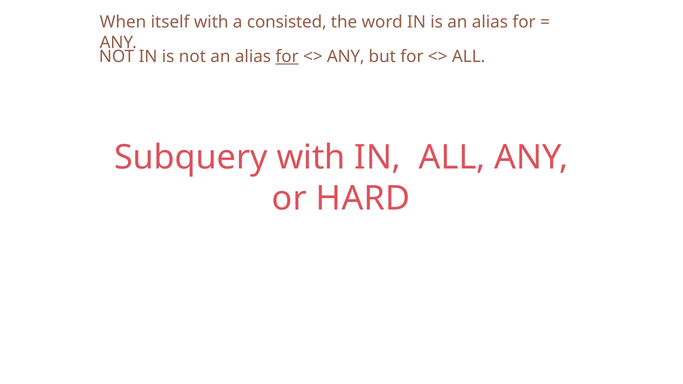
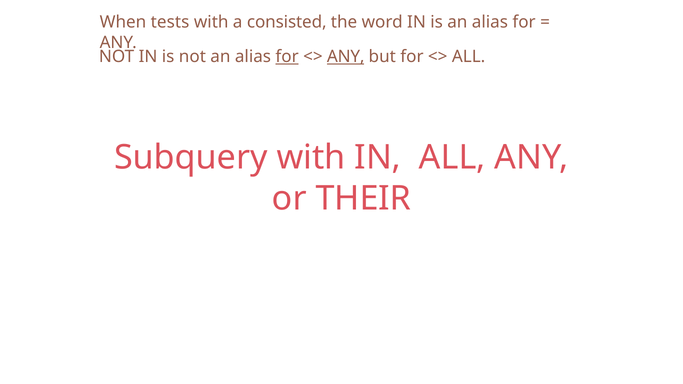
itself: itself -> tests (170, 22)
ANY underline: none -> present (346, 57)
HARD: HARD -> THEIR (363, 199)
